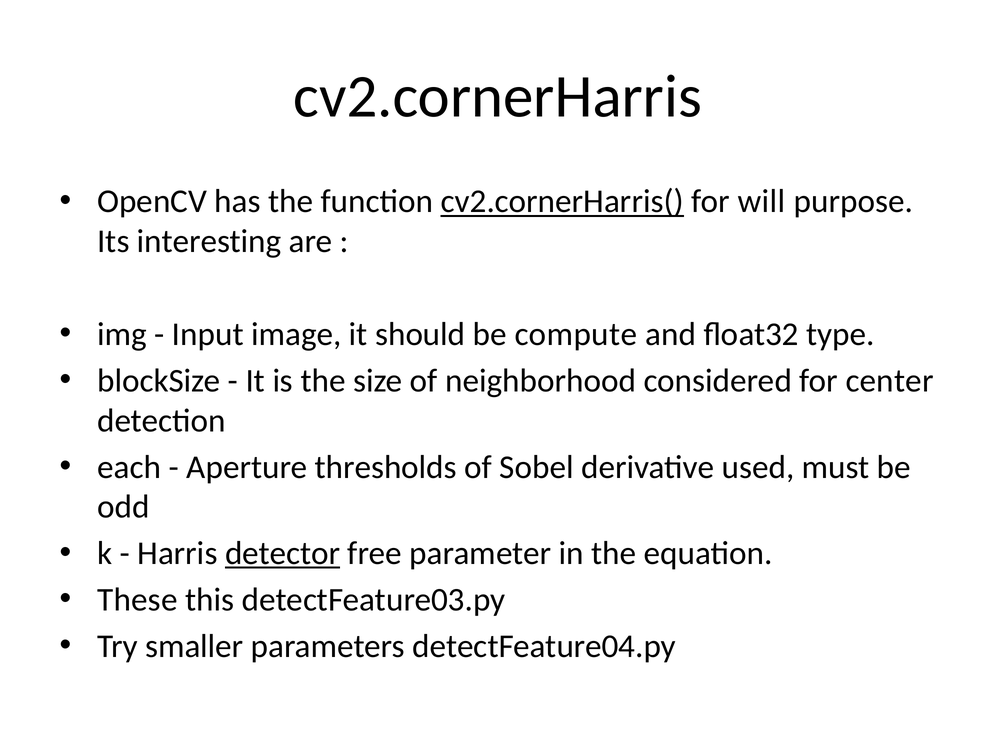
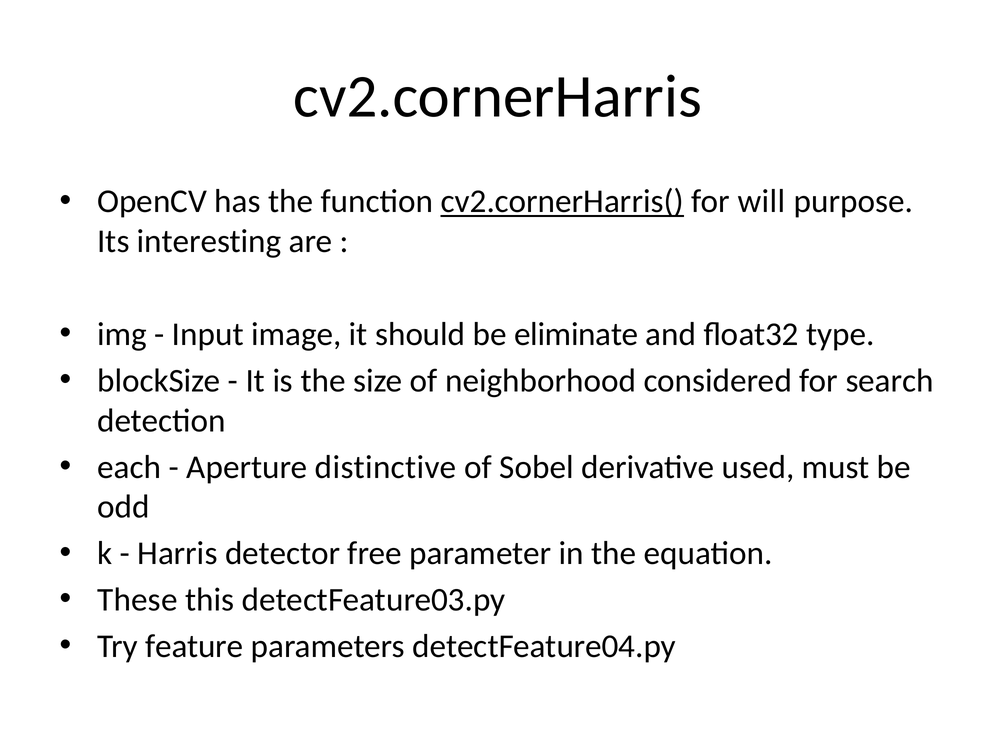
compute: compute -> eliminate (576, 334)
center: center -> search (890, 381)
thresholds: thresholds -> distinctive (386, 467)
detector underline: present -> none (283, 553)
smaller: smaller -> feature (194, 646)
